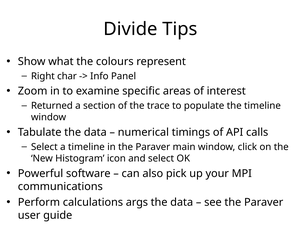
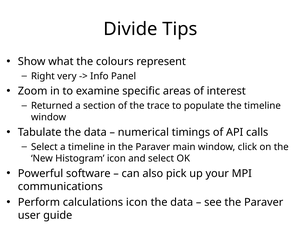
char: char -> very (67, 76)
calculations args: args -> icon (137, 202)
